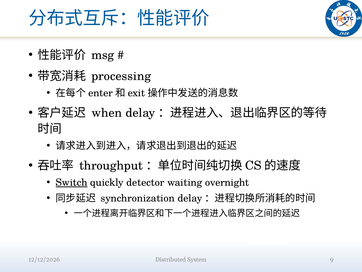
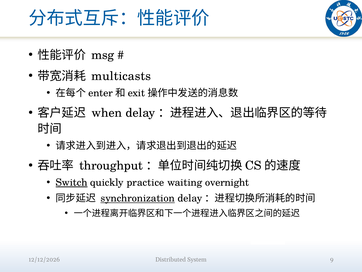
processing: processing -> multicasts (121, 76)
detector: detector -> practice (145, 182)
synchronization underline: none -> present (138, 198)
